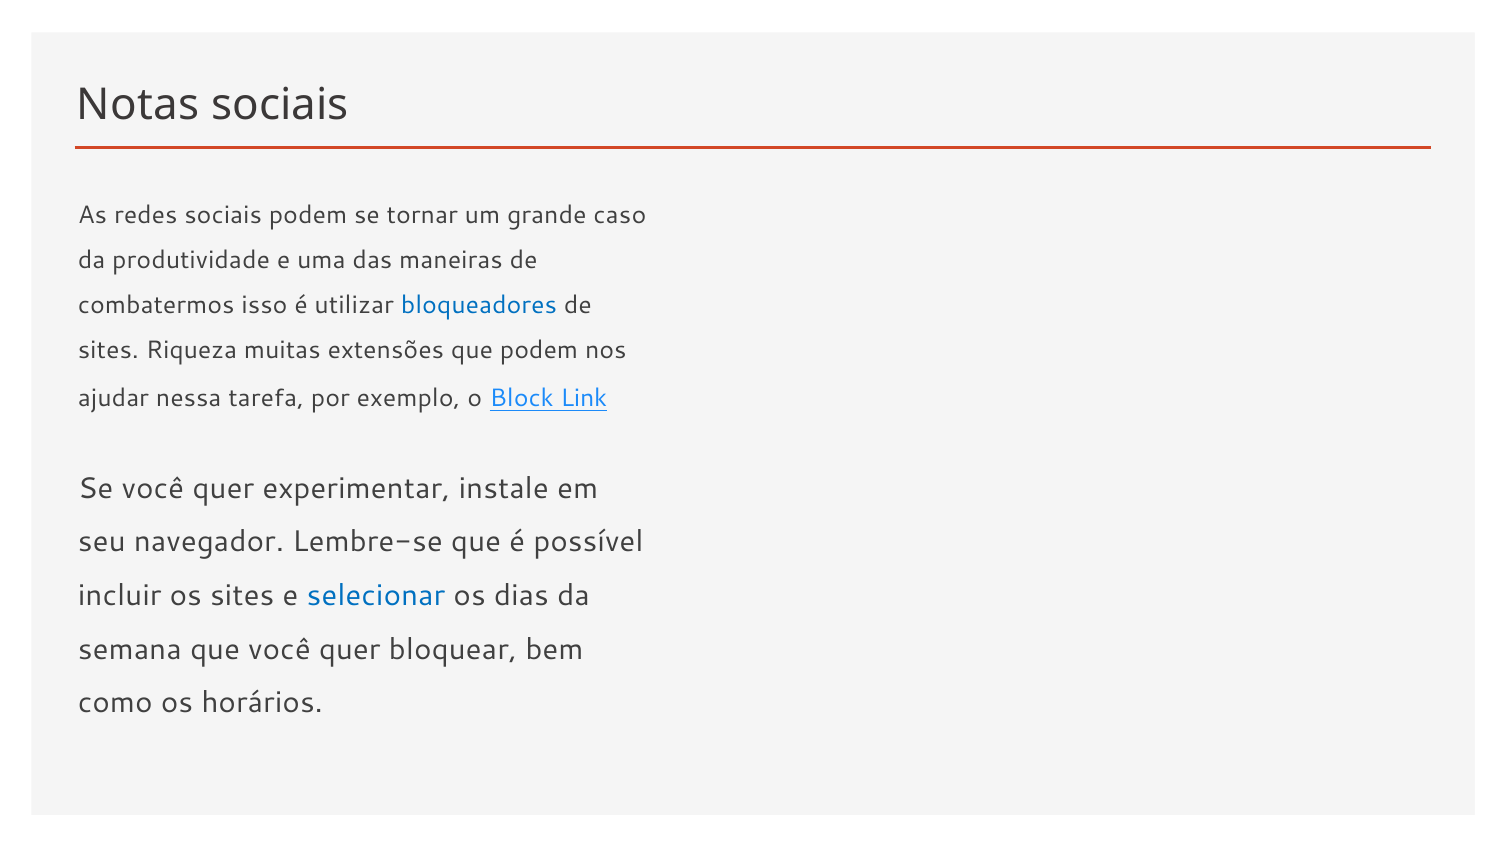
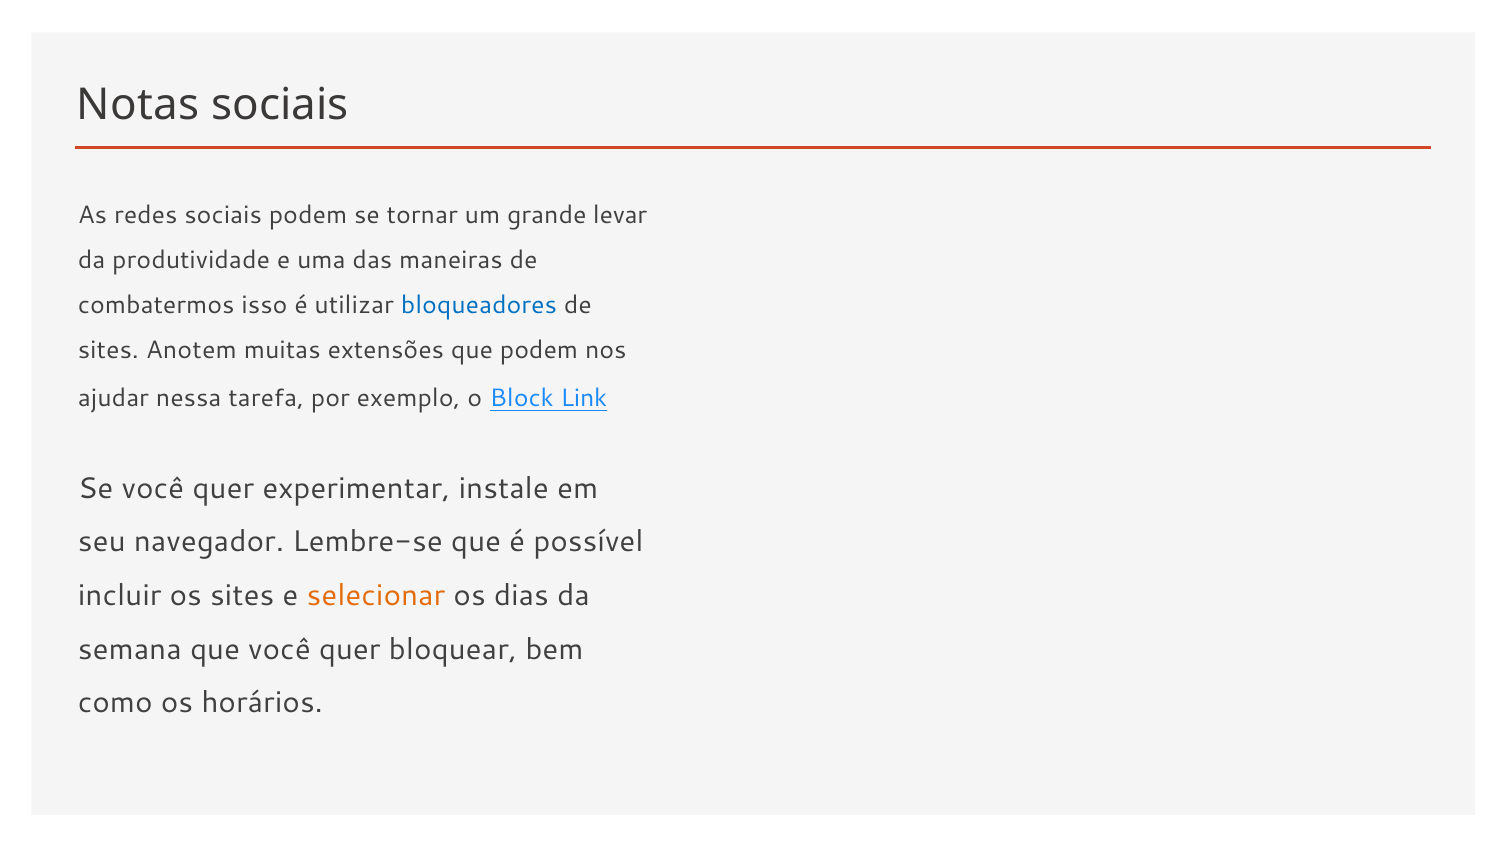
caso: caso -> levar (620, 215)
Riqueza: Riqueza -> Anotem (191, 350)
selecionar colour: blue -> orange (376, 596)
